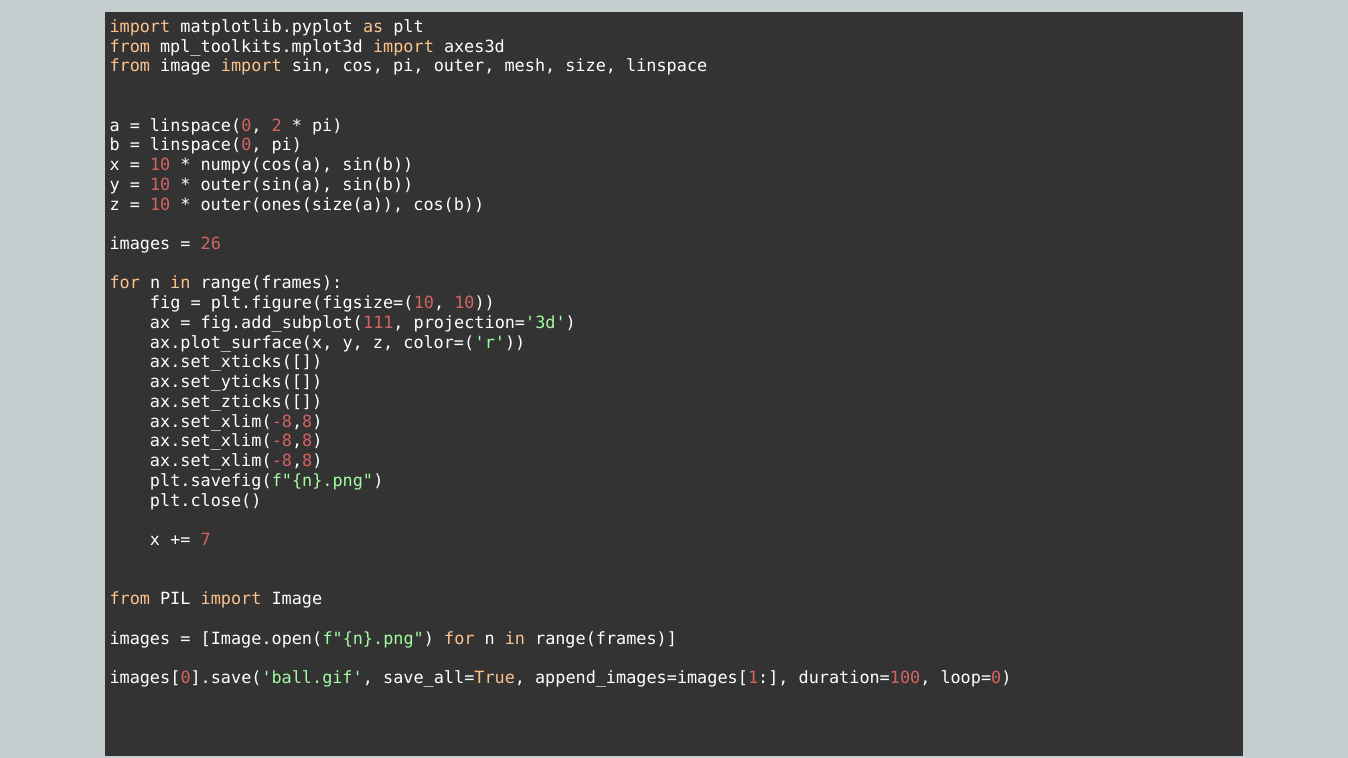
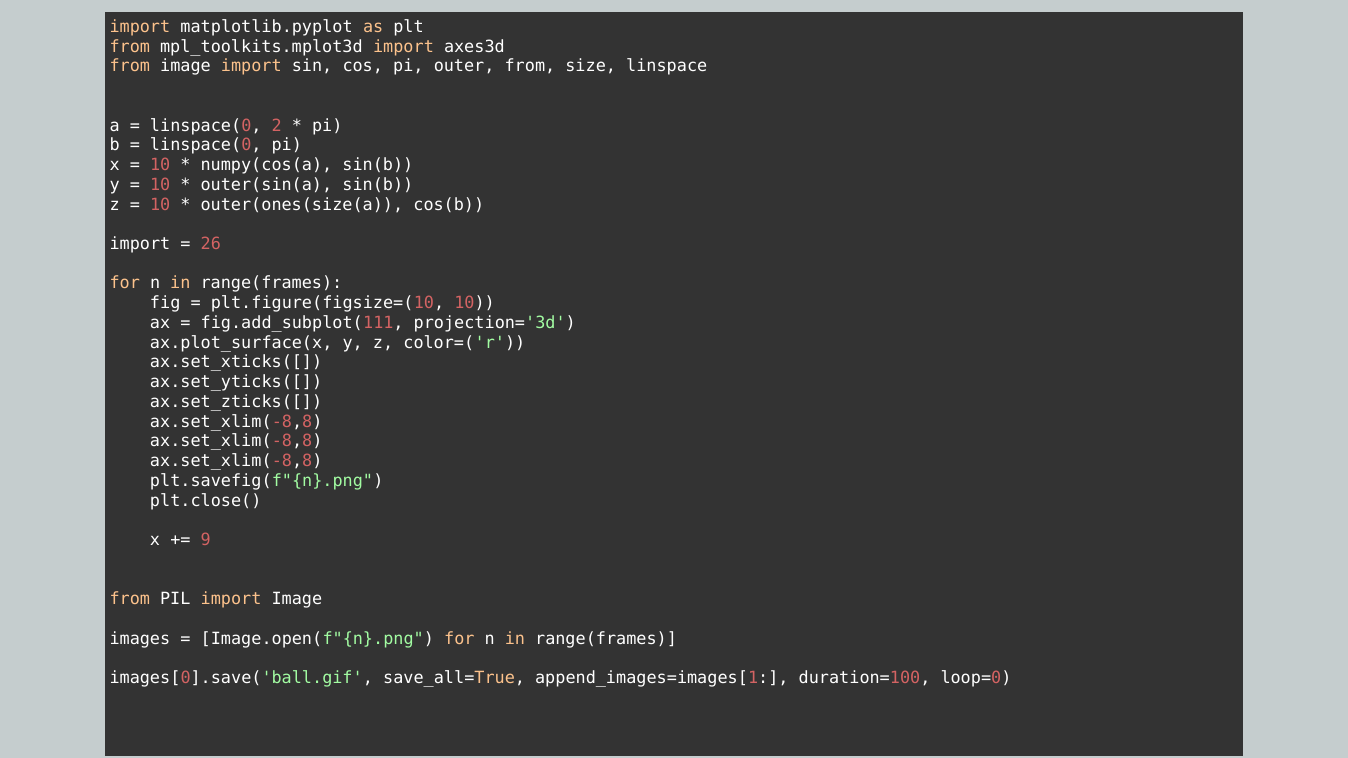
outer mesh: mesh -> from (530, 66)
images: images -> import (140, 244)
7: 7 -> 9 (206, 540)
